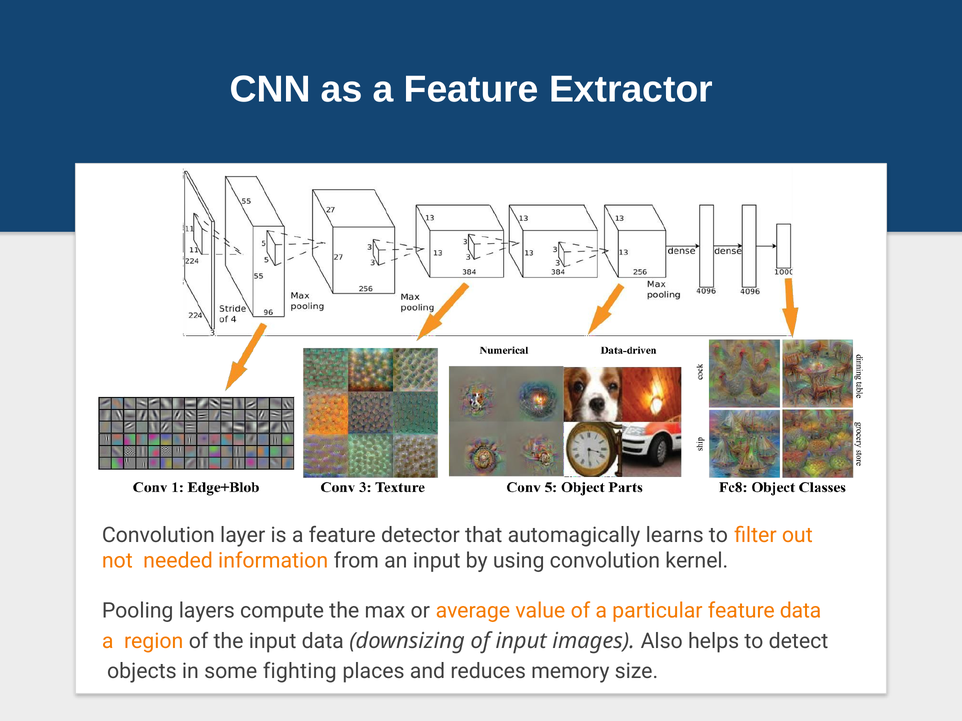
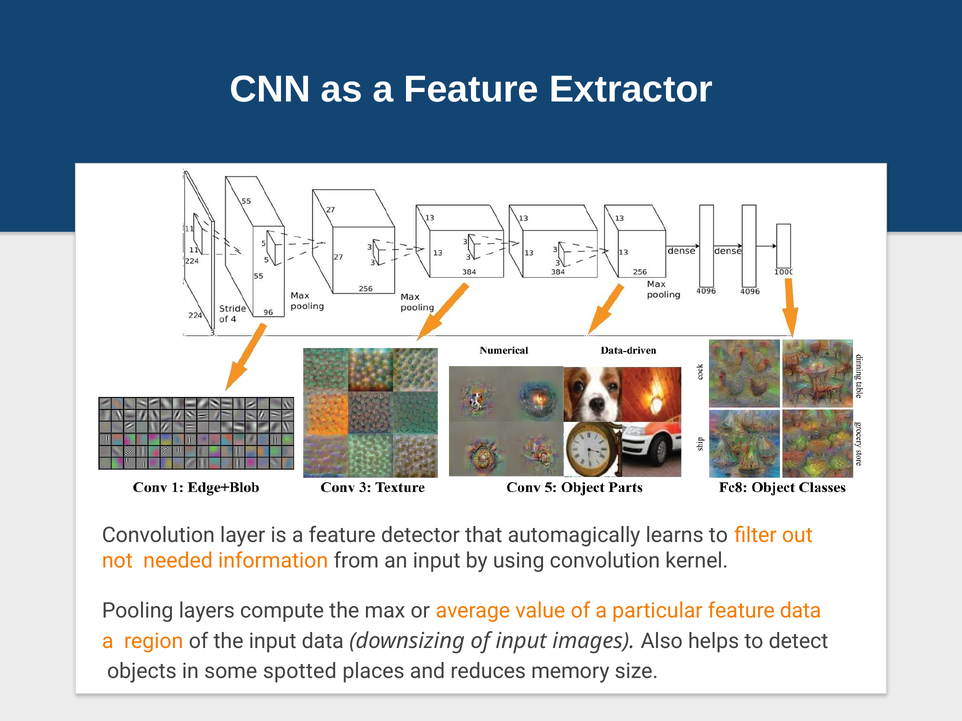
fighting: fighting -> spotted (300, 672)
